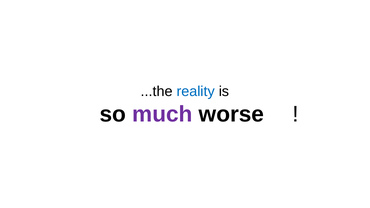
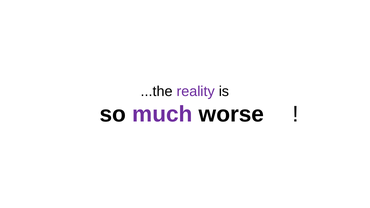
reality colour: blue -> purple (196, 91)
